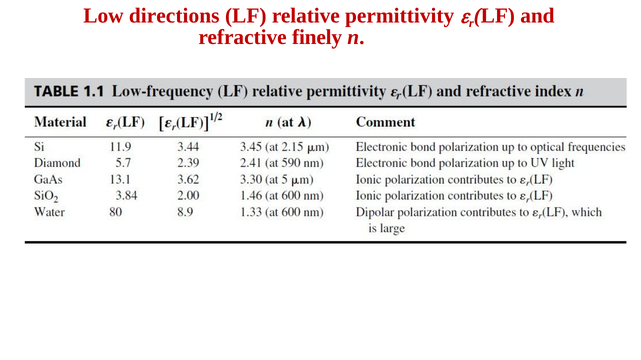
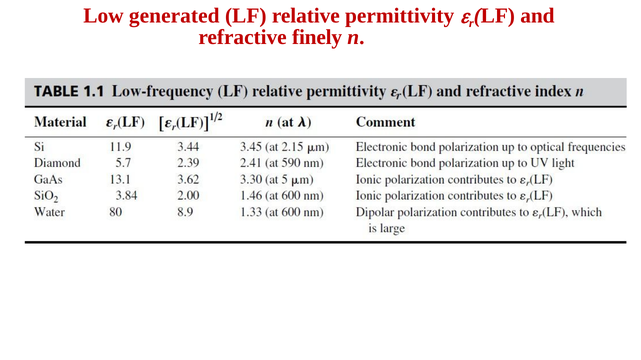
directions: directions -> generated (174, 16)
